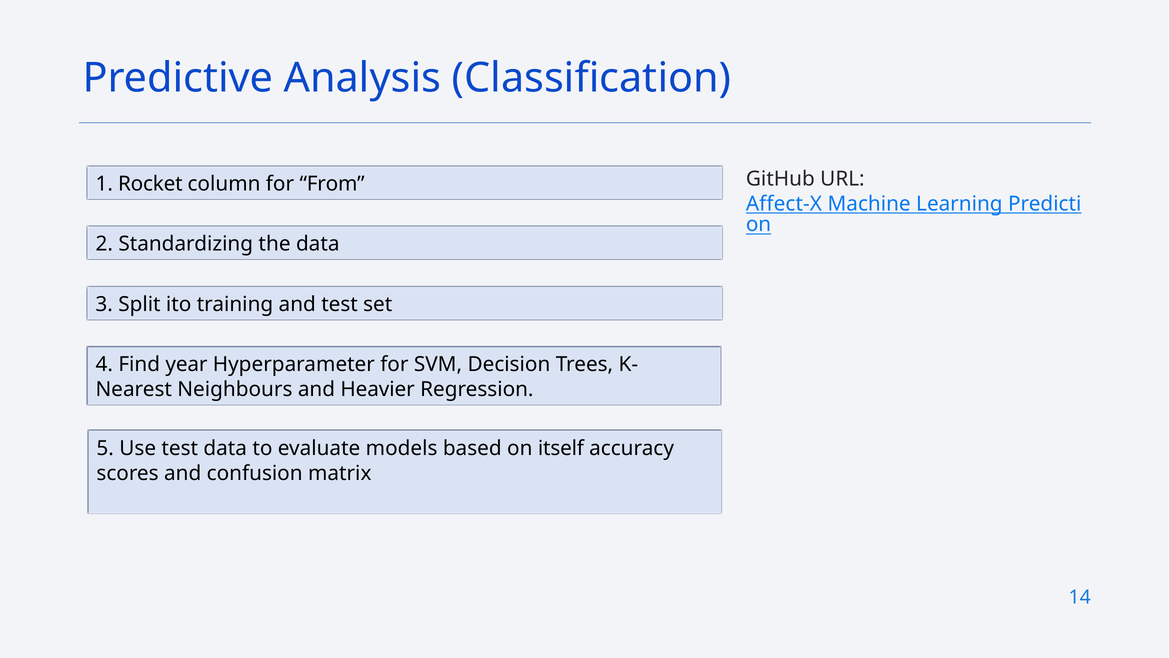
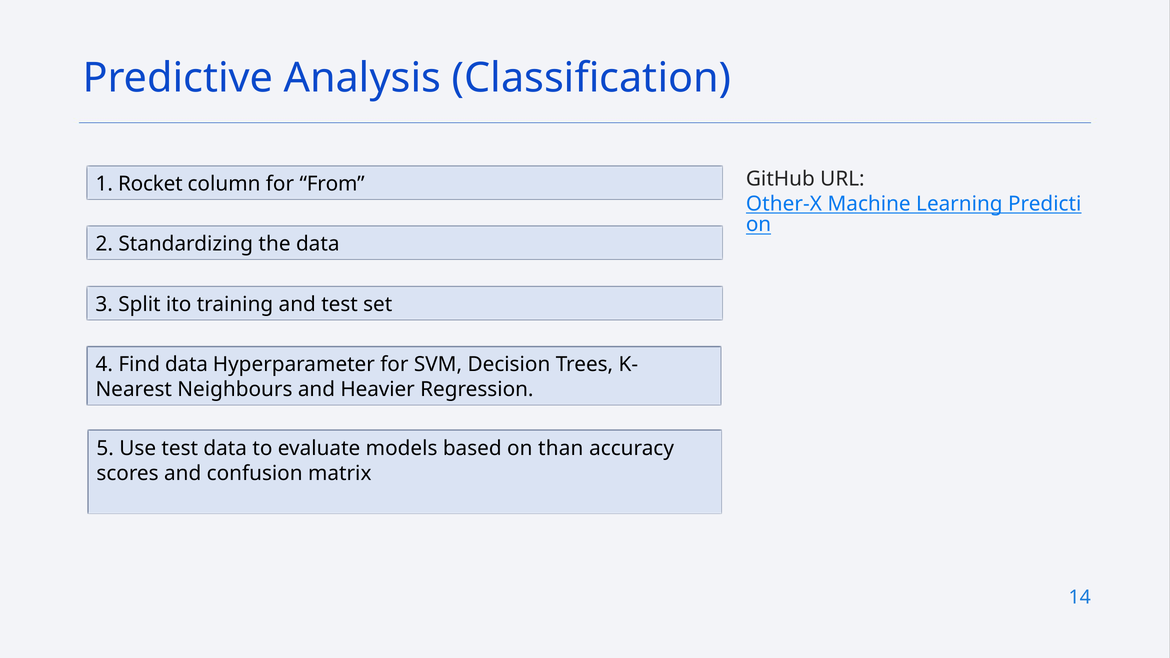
Affect-X: Affect-X -> Other-X (784, 204)
Find year: year -> data (187, 365)
itself: itself -> than (561, 448)
